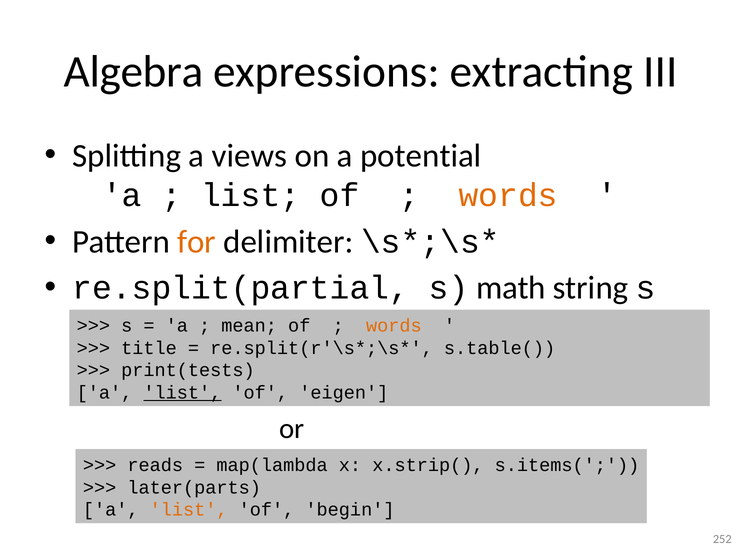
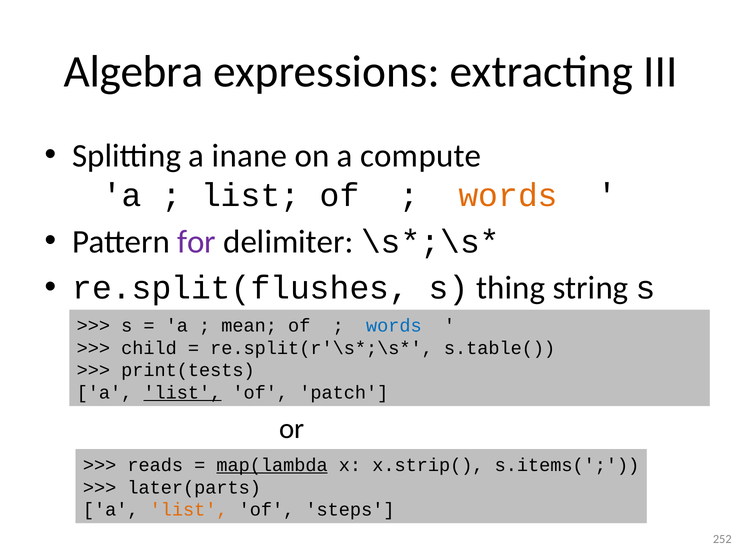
views: views -> inane (249, 156)
potential: potential -> compute (421, 156)
for colour: orange -> purple (197, 241)
re.split(partial: re.split(partial -> re.split(flushes (241, 288)
math: math -> thing (511, 288)
words colour: orange -> blue (394, 325)
title: title -> child (149, 348)
eigen: eigen -> patch (344, 392)
map(lambda underline: none -> present (272, 465)
begin: begin -> steps (350, 509)
